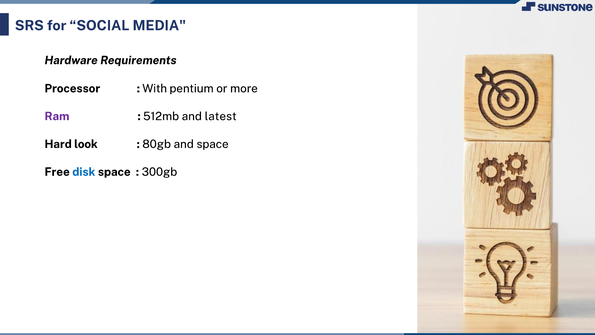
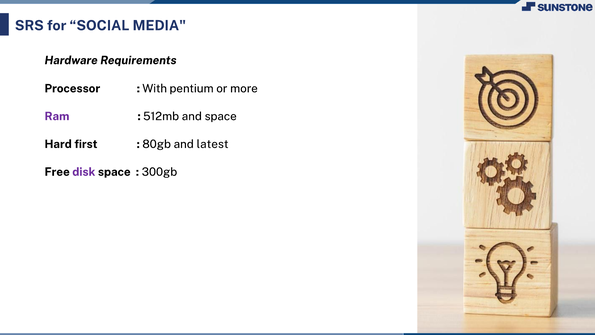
and latest: latest -> space (221, 116)
look: look -> first (86, 144)
and space: space -> latest (213, 144)
disk colour: blue -> purple (84, 172)
